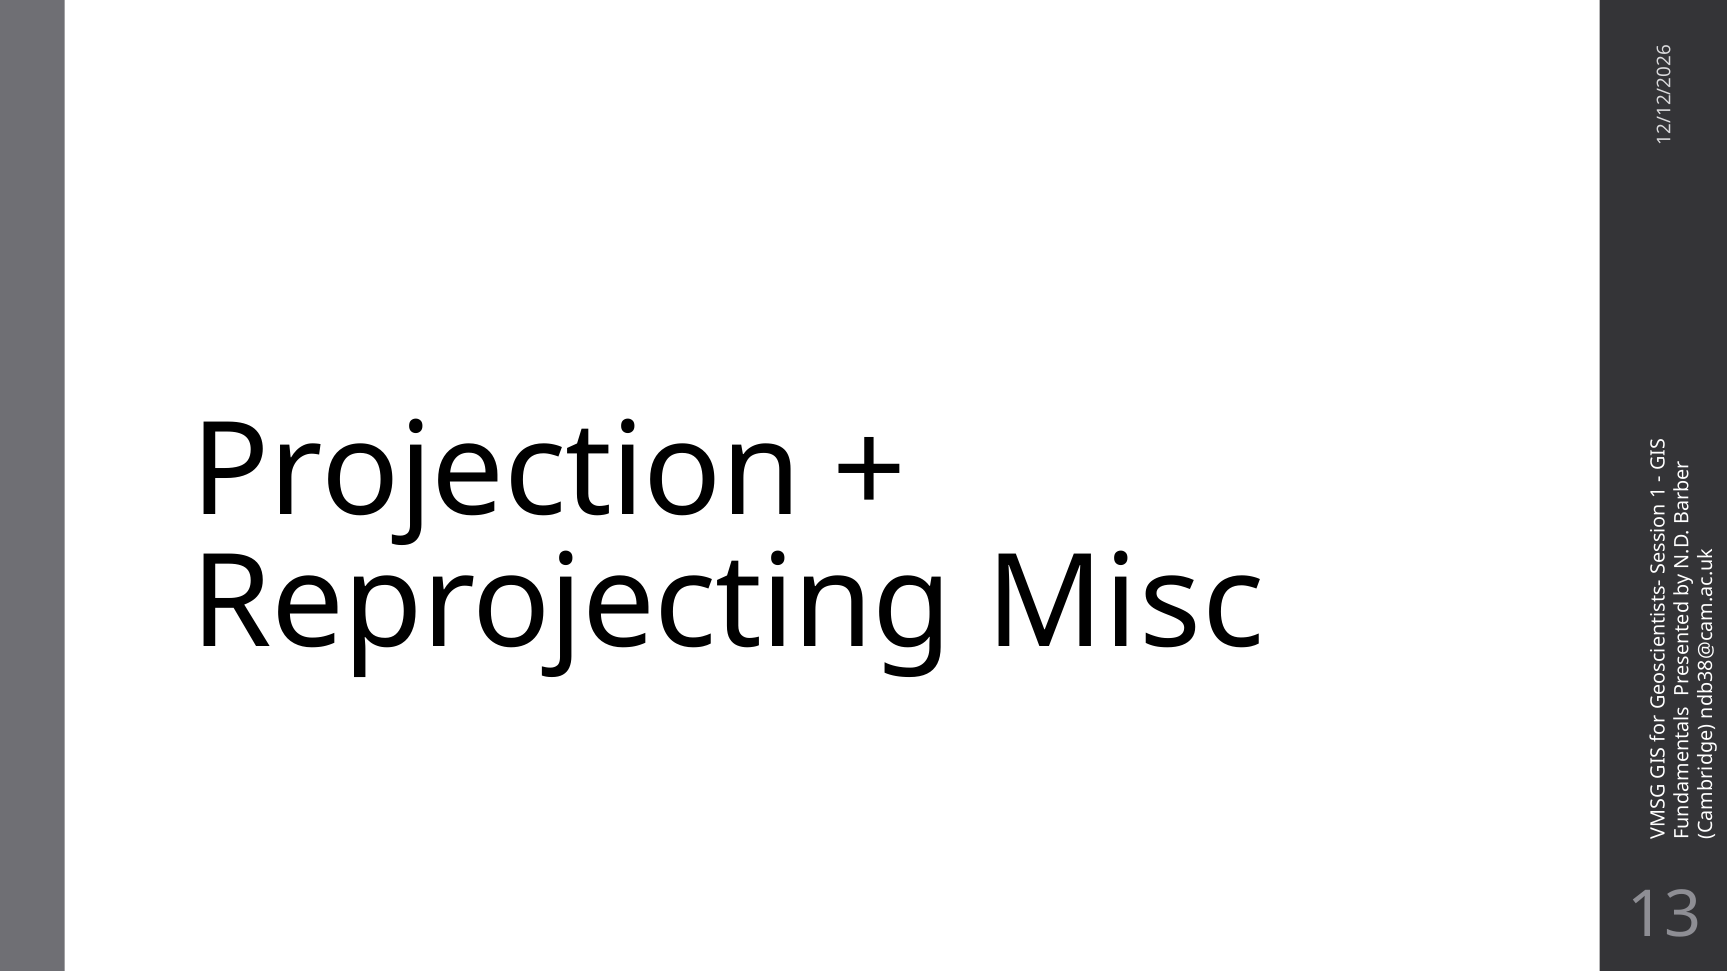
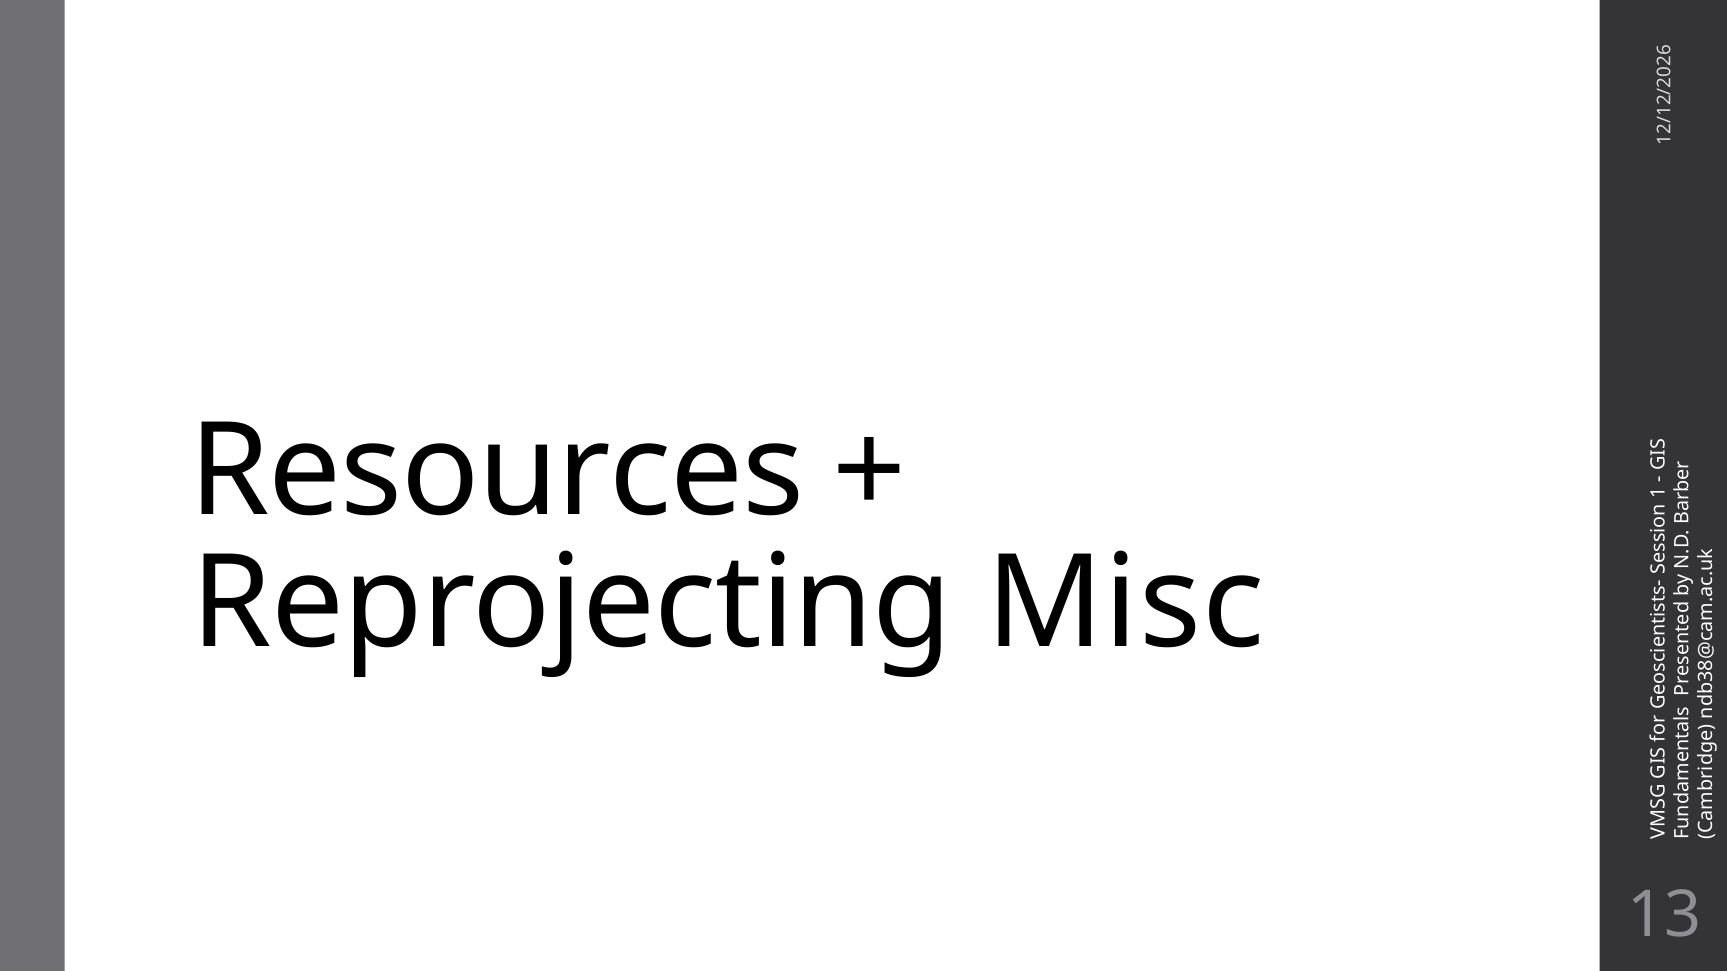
Projection: Projection -> Resources (497, 472)
